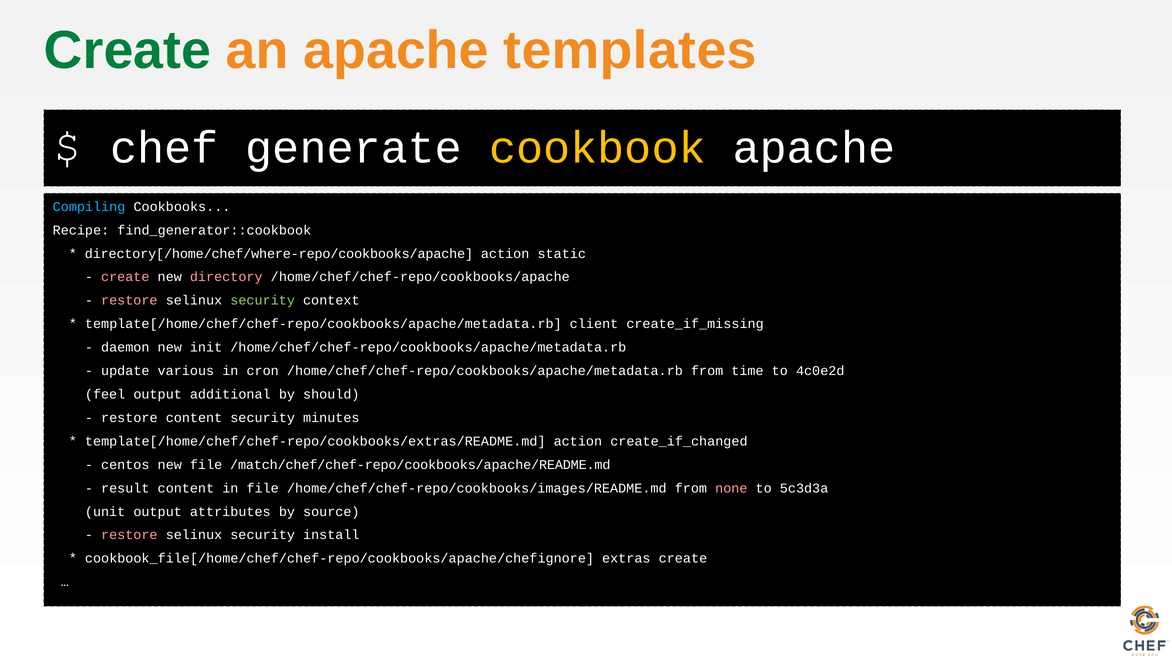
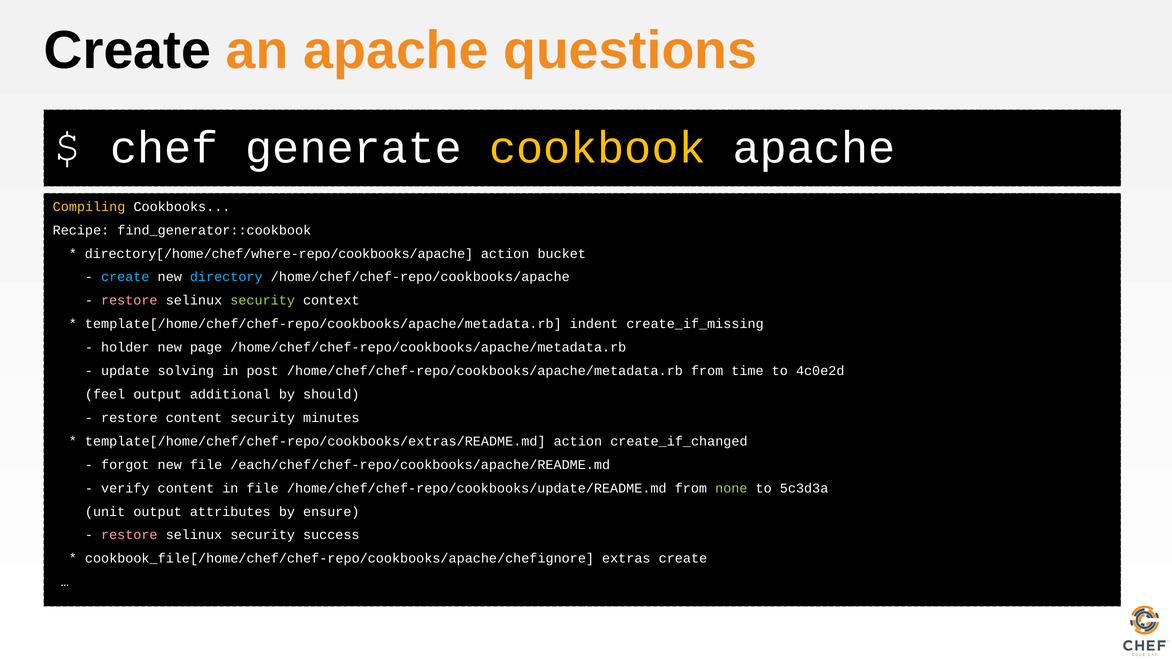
Create colour: green -> black (128, 51)
templates: templates -> questions (630, 51)
Compiling colour: light blue -> yellow (89, 207)
static: static -> bucket (562, 254)
create colour: pink -> light blue (125, 277)
directory colour: pink -> light blue (226, 277)
client: client -> indent (594, 324)
daemon: daemon -> holder (125, 348)
init: init -> page (206, 348)
various: various -> solving (186, 371)
cron: cron -> post (263, 371)
centos: centos -> forgot (125, 465)
/match/chef/chef-repo/cookbooks/apache/README.md: /match/chef/chef-repo/cookbooks/apache/README.md -> /each/chef/chef-repo/cookbooks/apache/README.md (420, 465)
result: result -> verify (125, 488)
/home/chef/chef-repo/cookbooks/images/README.md: /home/chef/chef-repo/cookbooks/images/README.md -> /home/chef/chef-repo/cookbooks/update/README.md (477, 488)
none colour: pink -> light green (731, 488)
source: source -> ensure (331, 512)
install: install -> success (331, 535)
